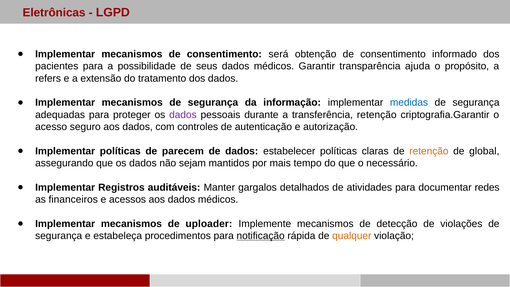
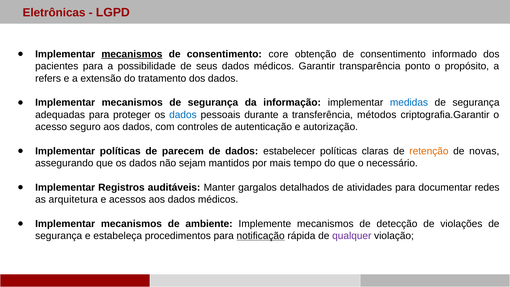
mecanismos underline: none -> present (132, 54)
será: será -> core (278, 54)
ajuda: ajuda -> ponto (418, 66)
dados colour: purple -> blue (183, 115)
transferência retenção: retenção -> métodos (377, 115)
global: global -> novas (484, 151)
financeiros: financeiros -> arquitetura (73, 199)
uploader: uploader -> ambiente (209, 224)
qualquer colour: orange -> purple (352, 236)
